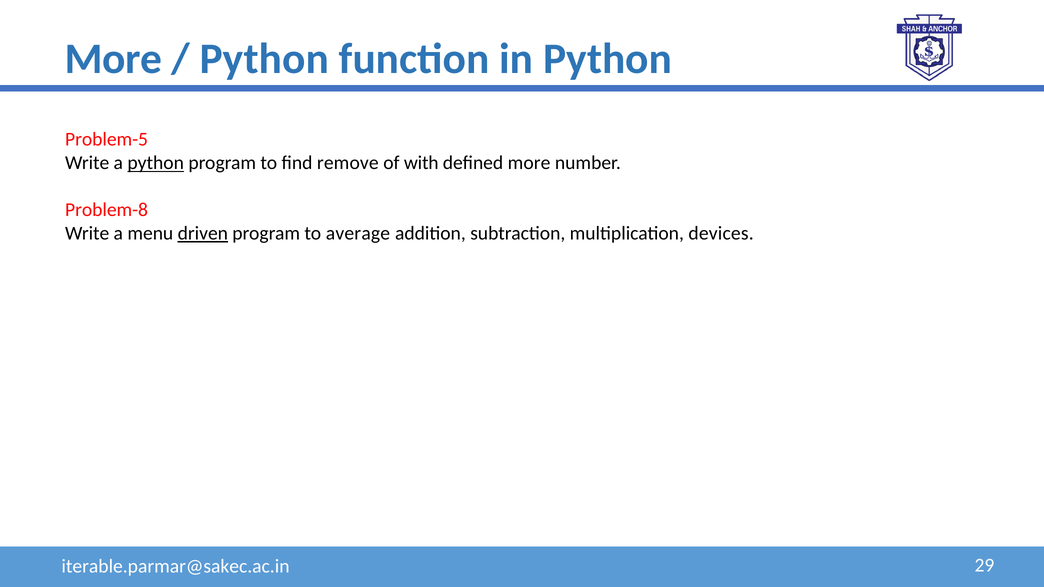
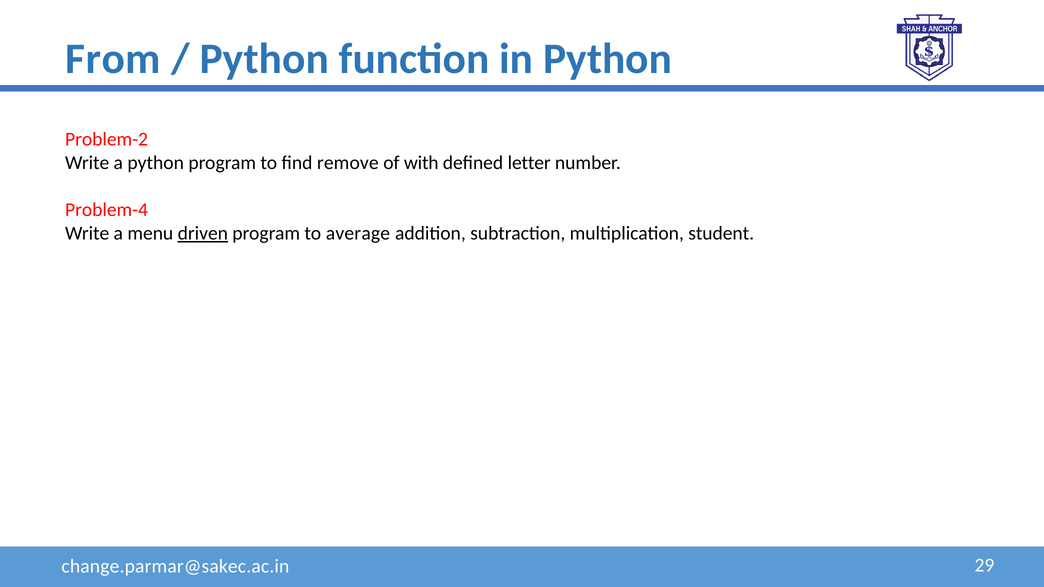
More: More -> From (113, 59)
Problem-5: Problem-5 -> Problem-2 (107, 140)
python underline: present -> none (156, 163)
defined more: more -> letter (529, 163)
Problem-8: Problem-8 -> Problem-4 (107, 210)
devices: devices -> student (721, 233)
iterable.parmar@sakec.ac.in: iterable.parmar@sakec.ac.in -> change.parmar@sakec.ac.in (175, 567)
